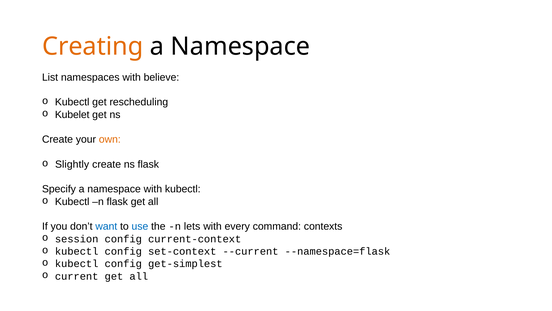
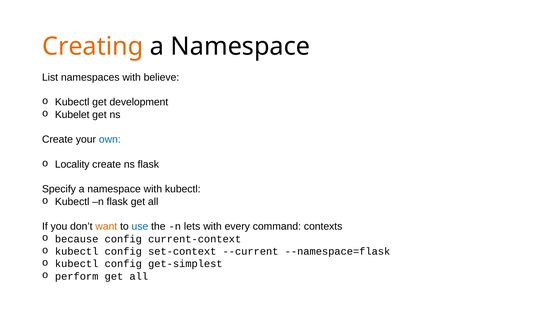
rescheduling: rescheduling -> development (139, 102)
own colour: orange -> blue (110, 139)
Slightly: Slightly -> Locality (72, 164)
want colour: blue -> orange (106, 226)
session: session -> because (77, 239)
current: current -> perform (77, 276)
